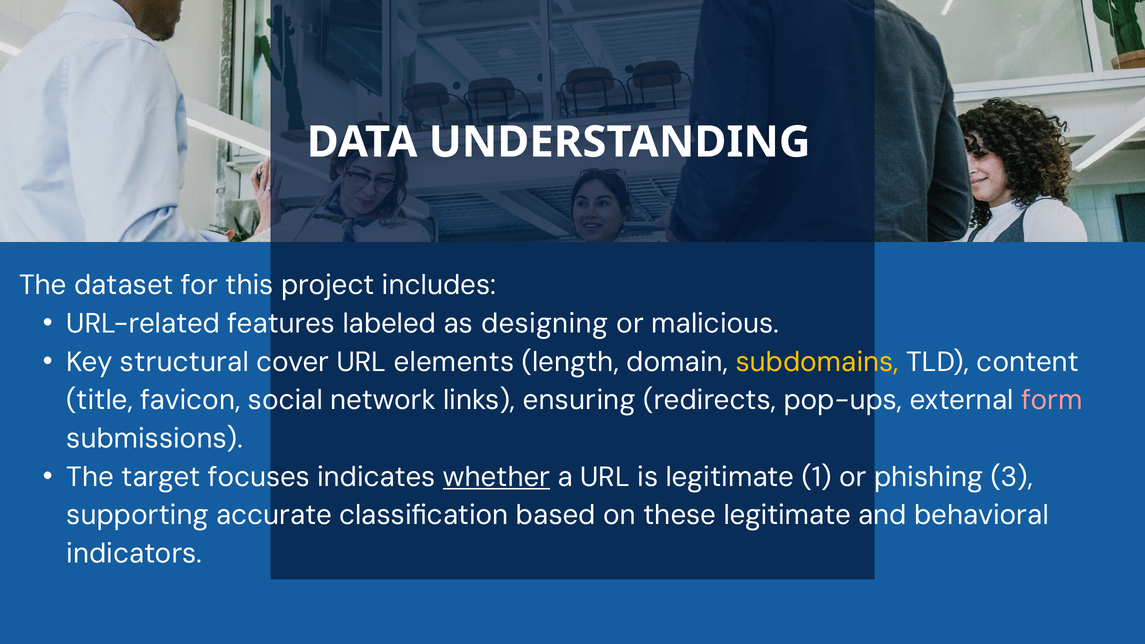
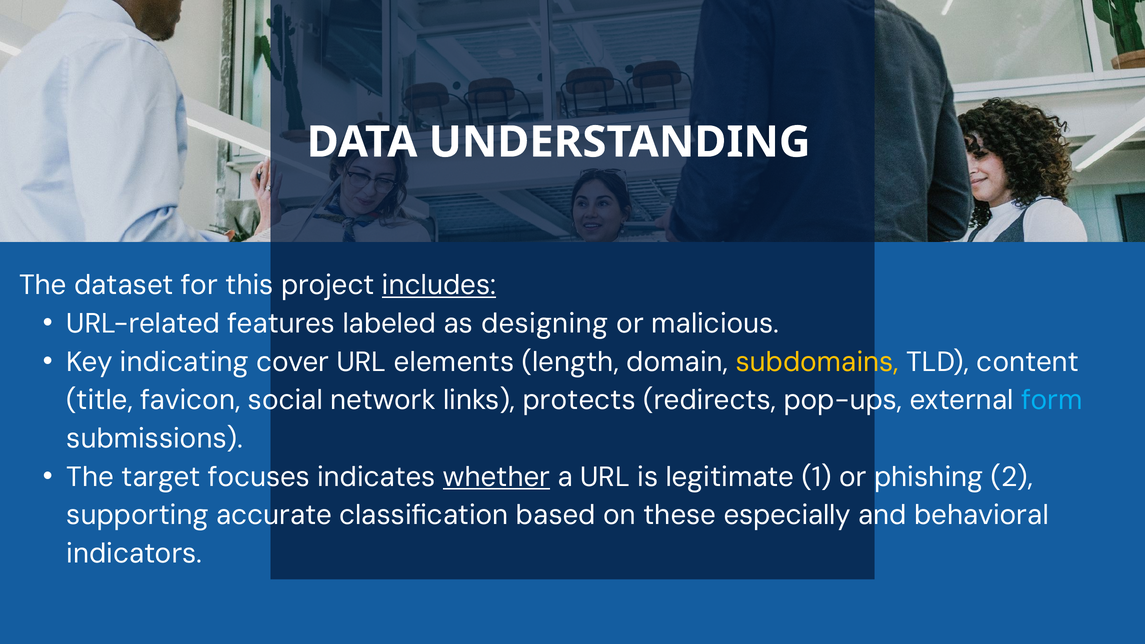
includes underline: none -> present (439, 285)
structural: structural -> indicating (184, 362)
ensuring: ensuring -> protects (579, 400)
form colour: pink -> light blue (1052, 400)
3: 3 -> 2 (1012, 477)
these legitimate: legitimate -> especially (787, 515)
